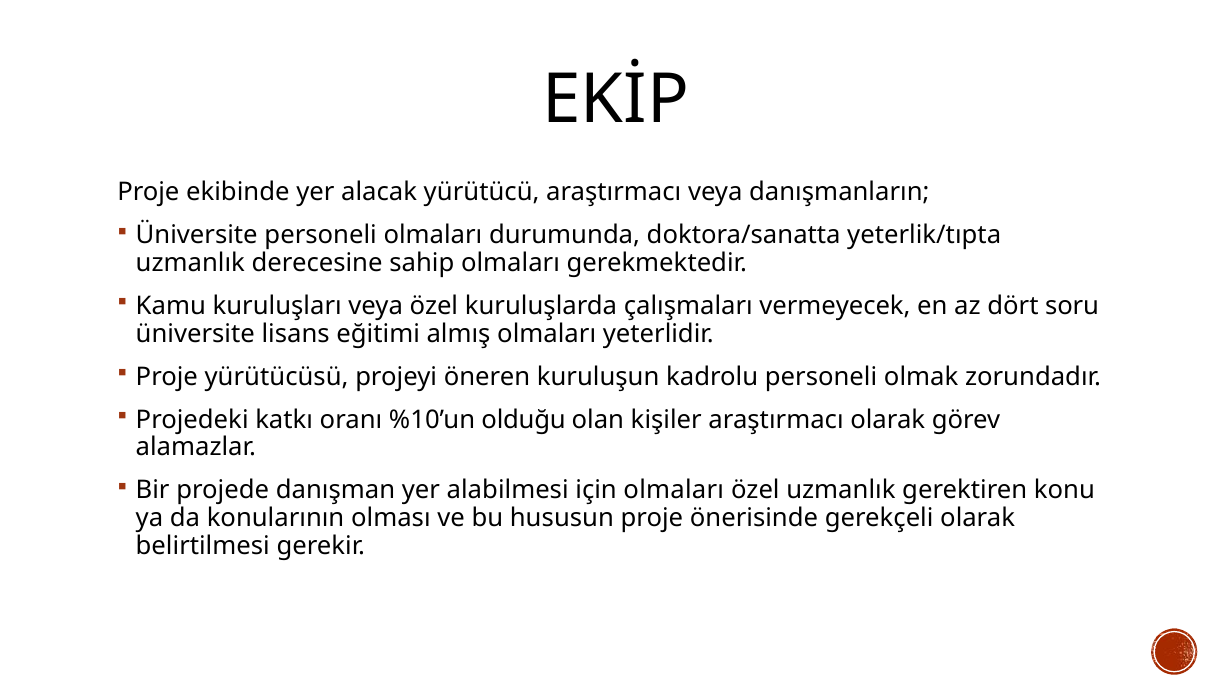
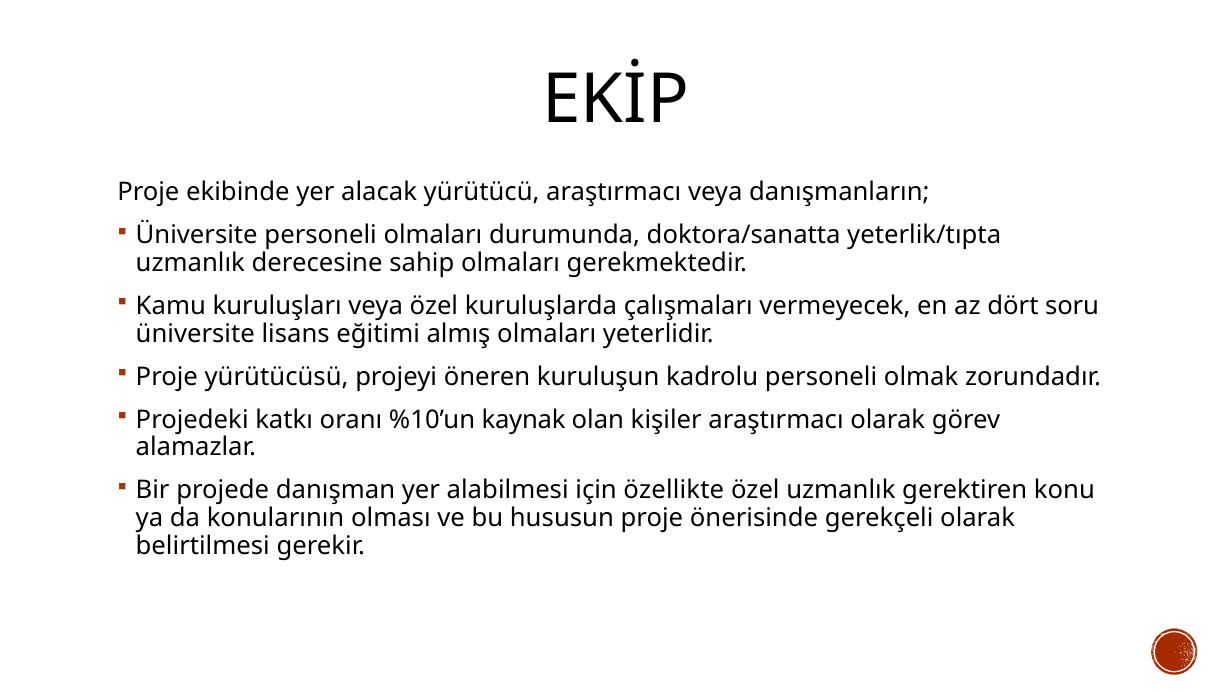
olduğu: olduğu -> kaynak (524, 420)
için olmaları: olmaları -> özellikte (674, 491)
